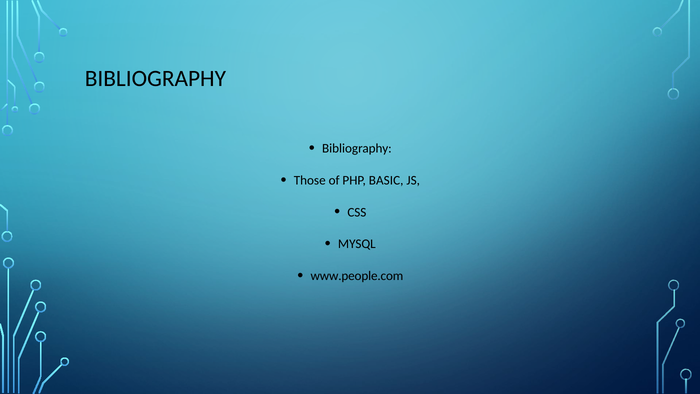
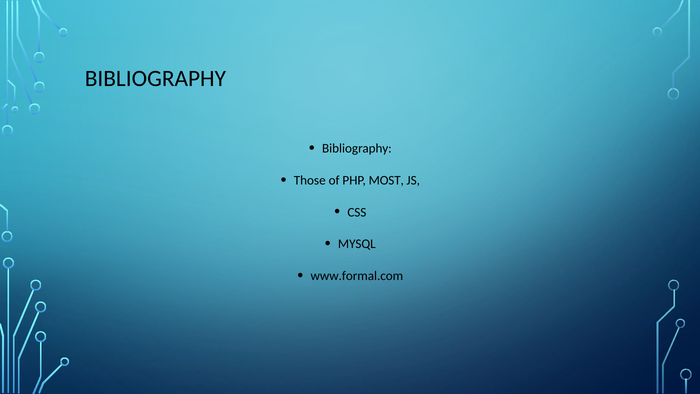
BASIC: BASIC -> MOST (386, 180)
www.people.com: www.people.com -> www.formal.com (357, 276)
